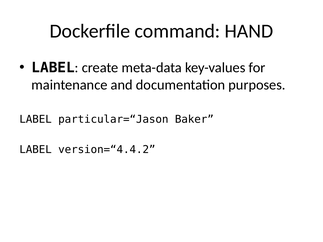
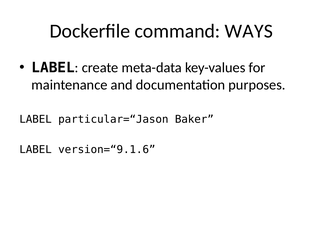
HAND: HAND -> WAYS (249, 31)
version=“4.4.2: version=“4.4.2 -> version=“9.1.6 (107, 150)
